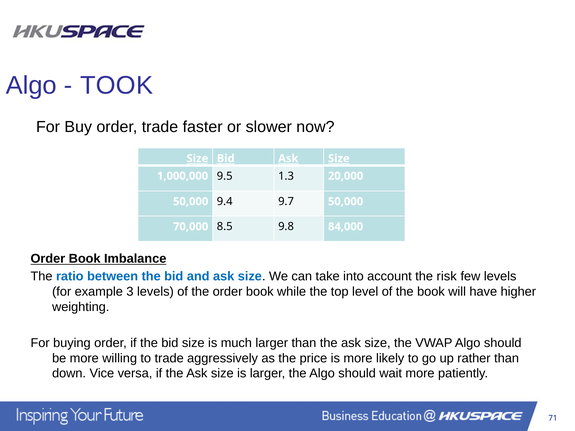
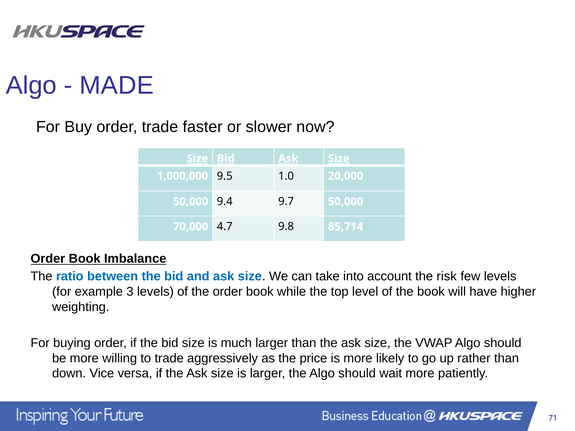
TOOK: TOOK -> MADE (117, 85)
1.3: 1.3 -> 1.0 (286, 176)
8.5: 8.5 -> 4.7 (225, 227)
84,000: 84,000 -> 85,714 (346, 227)
